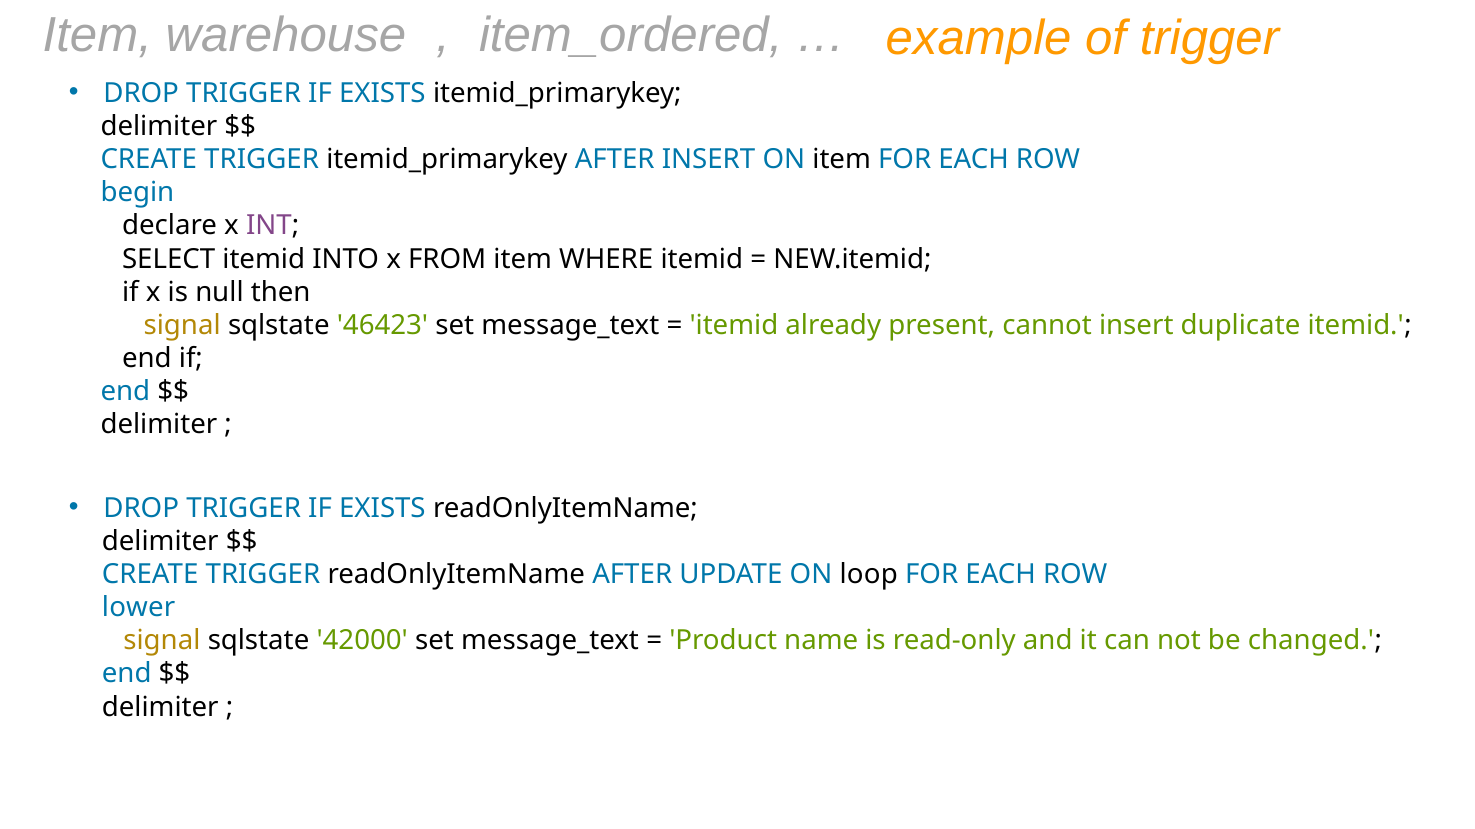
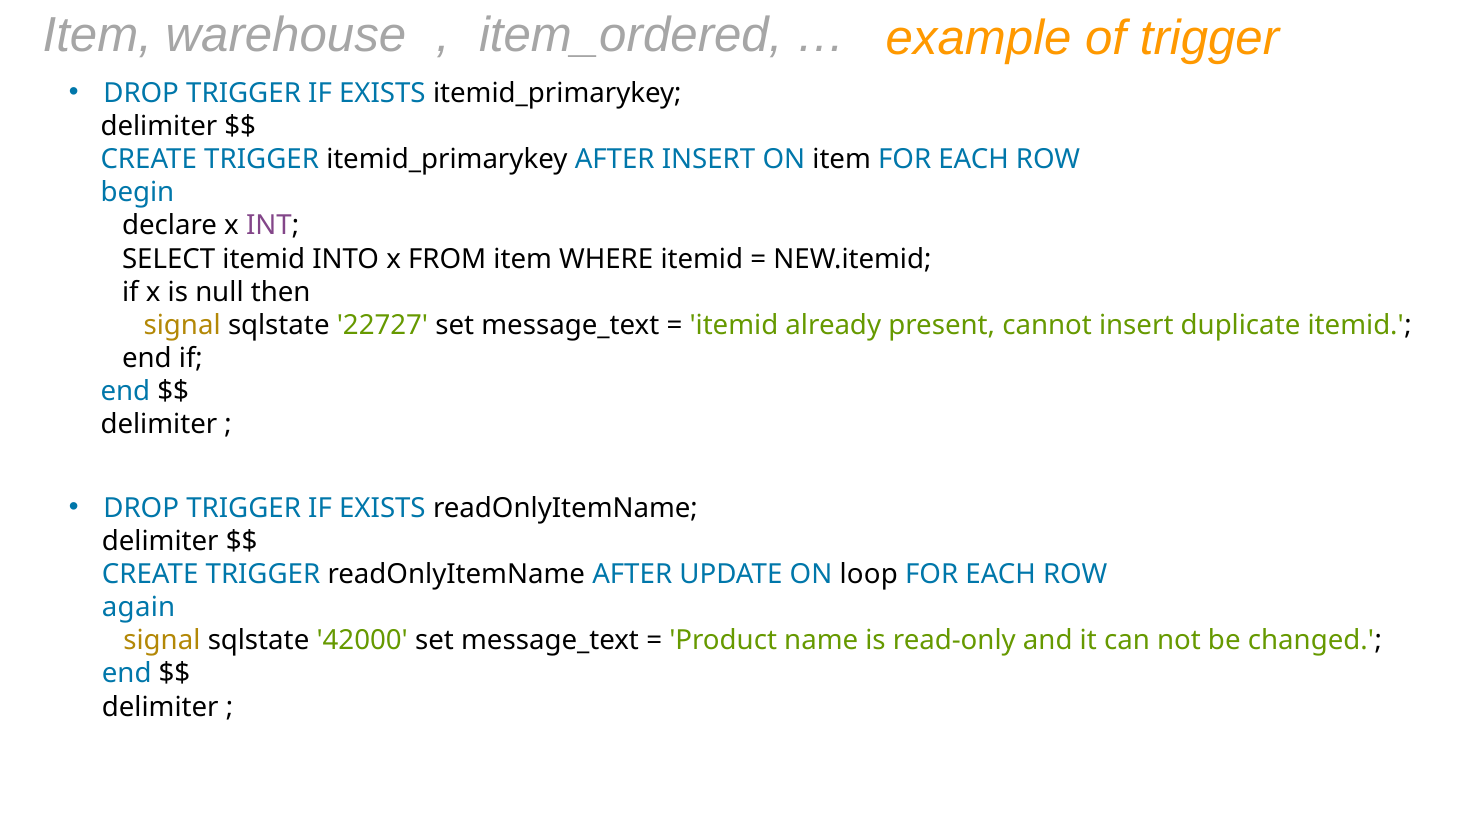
46423: 46423 -> 22727 (382, 326)
lower: lower -> again (139, 608)
